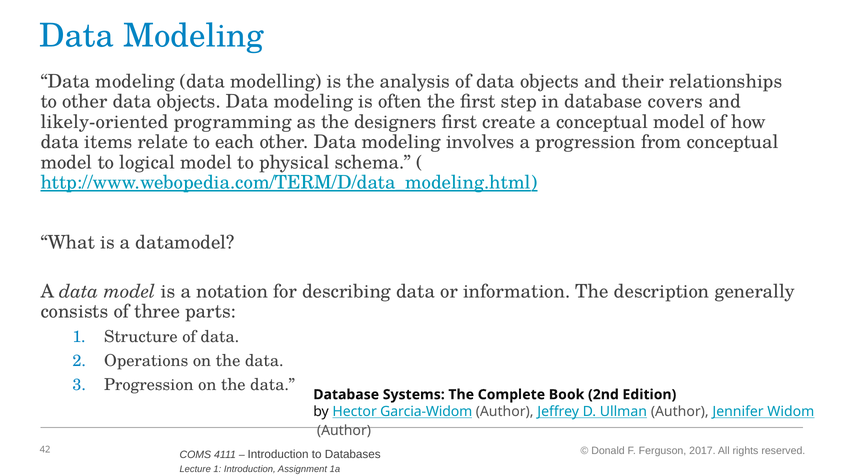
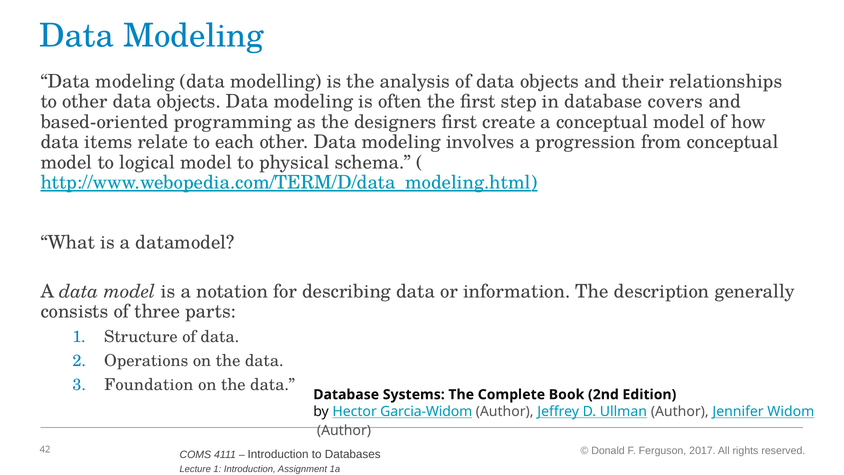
likely-oriented: likely-oriented -> based-oriented (105, 122)
Progression: Progression -> Foundation (149, 385)
